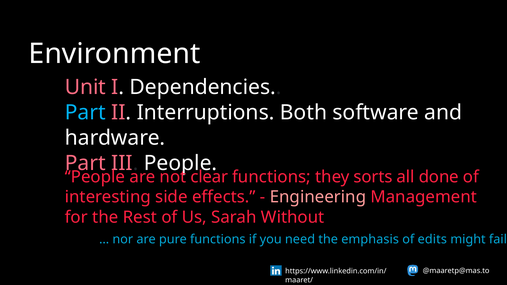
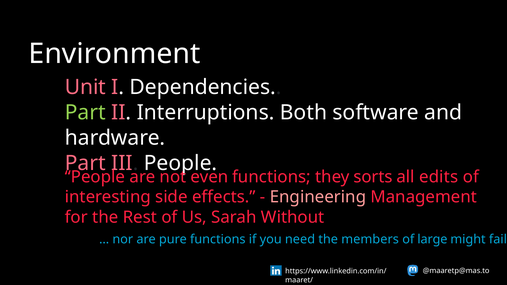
Part colour: light blue -> light green (85, 112)
clear: clear -> even (209, 177)
done: done -> edits (439, 177)
emphasis: emphasis -> members (370, 239)
edits: edits -> large (432, 239)
